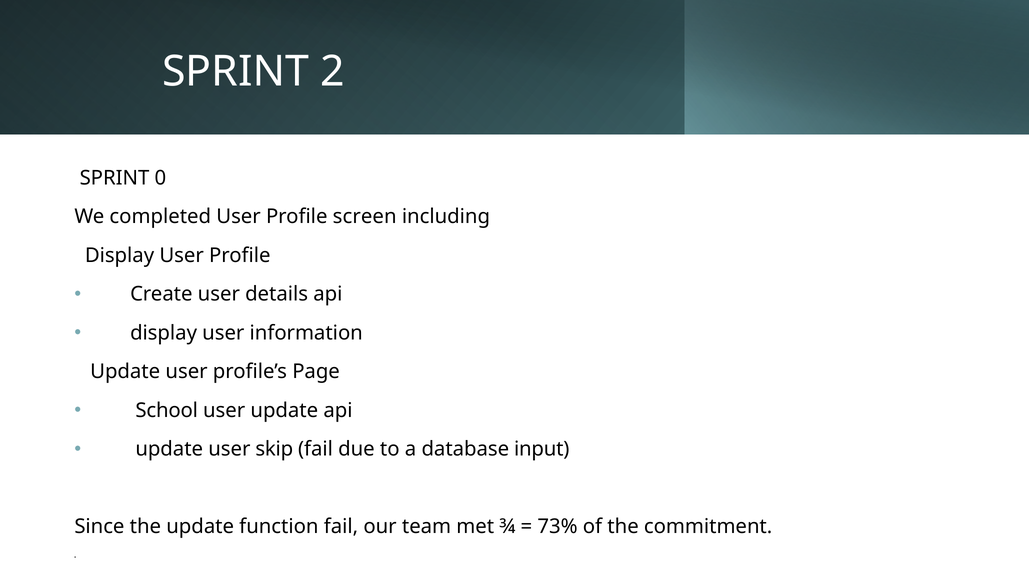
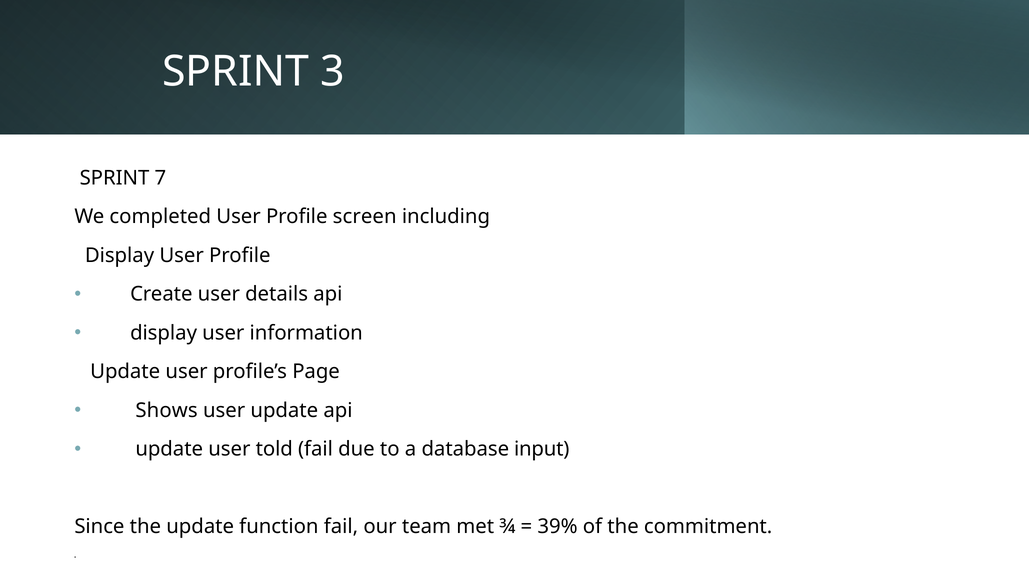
2: 2 -> 3 (332, 71)
0: 0 -> 7 (160, 178)
School: School -> Shows (167, 410)
skip: skip -> told (274, 449)
73%: 73% -> 39% (558, 526)
